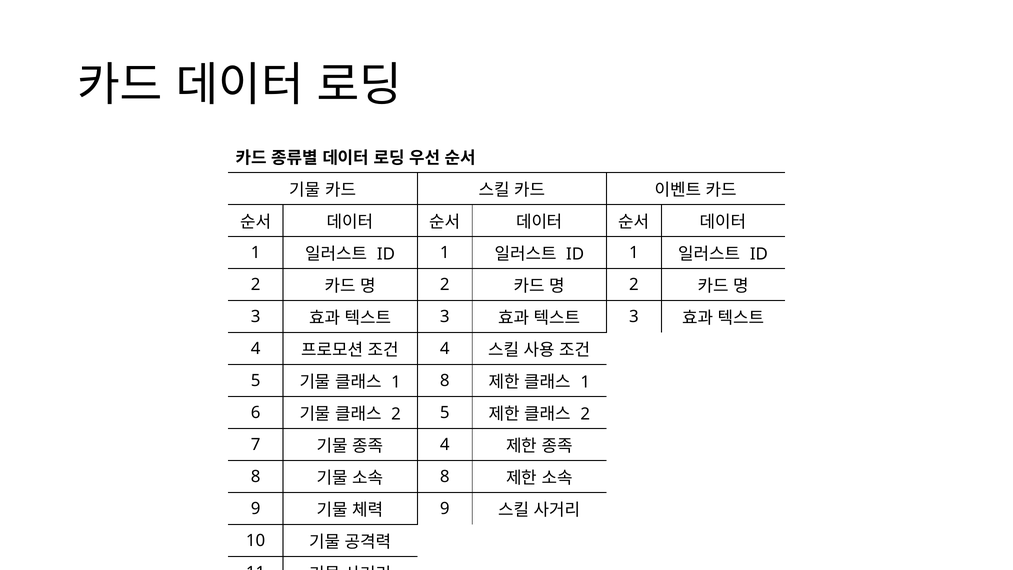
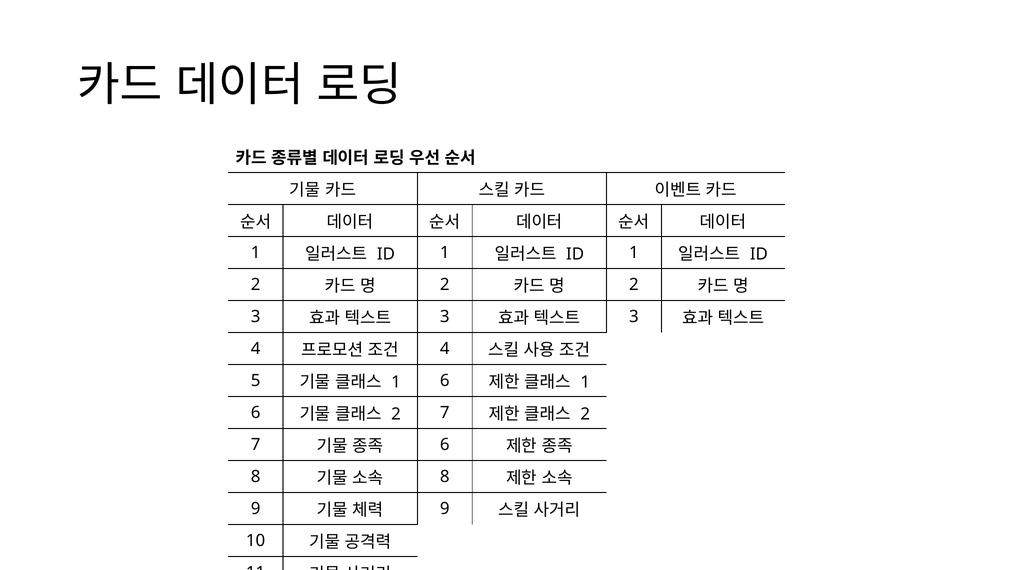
8: 8 -> 6 (445, 380)
5: 5 -> 7 (445, 413)
4: 4 -> 6 (445, 445)
